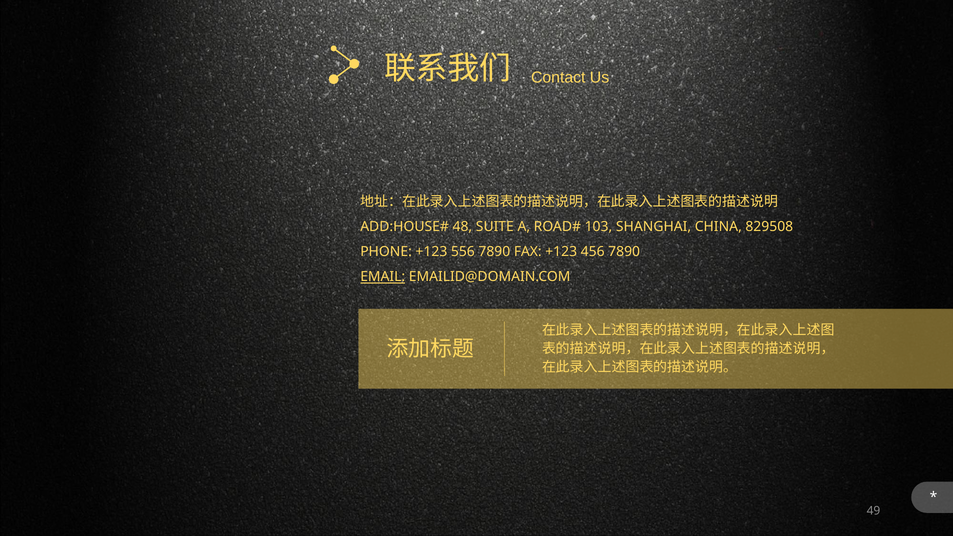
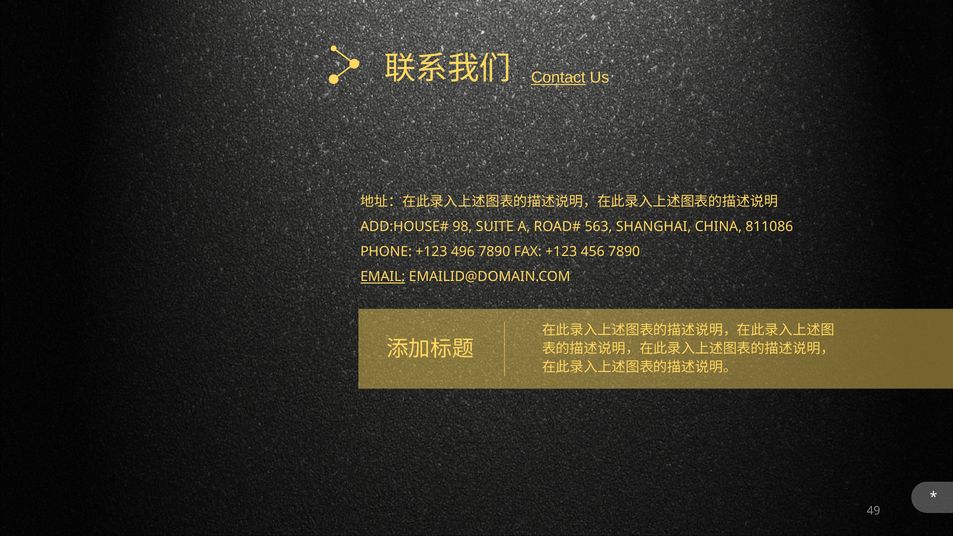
Contact underline: none -> present (558, 77)
48: 48 -> 98 (462, 227)
103: 103 -> 563 (598, 227)
829508: 829508 -> 811086 (769, 227)
556: 556 -> 496 (463, 252)
